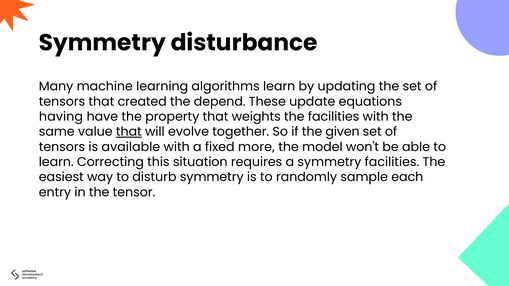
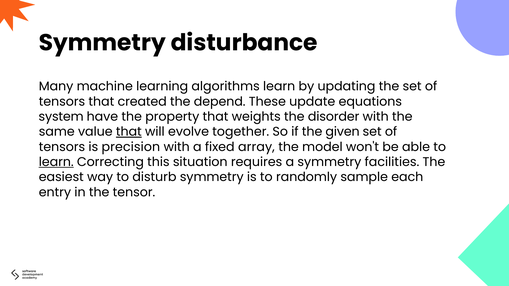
having: having -> system (61, 117)
the facilities: facilities -> disorder (334, 117)
available: available -> precision (131, 147)
more: more -> array (256, 147)
learn underline: none -> present (56, 162)
